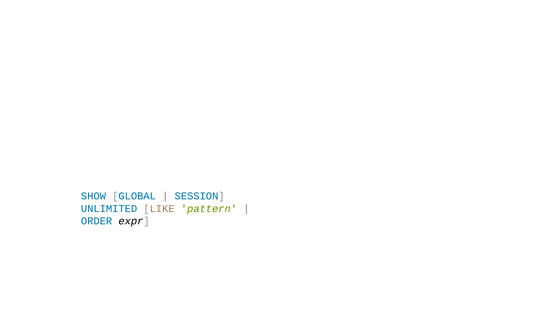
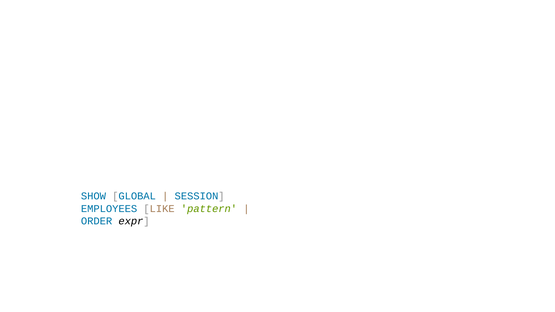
UNLIMITED: UNLIMITED -> EMPLOYEES (109, 209)
